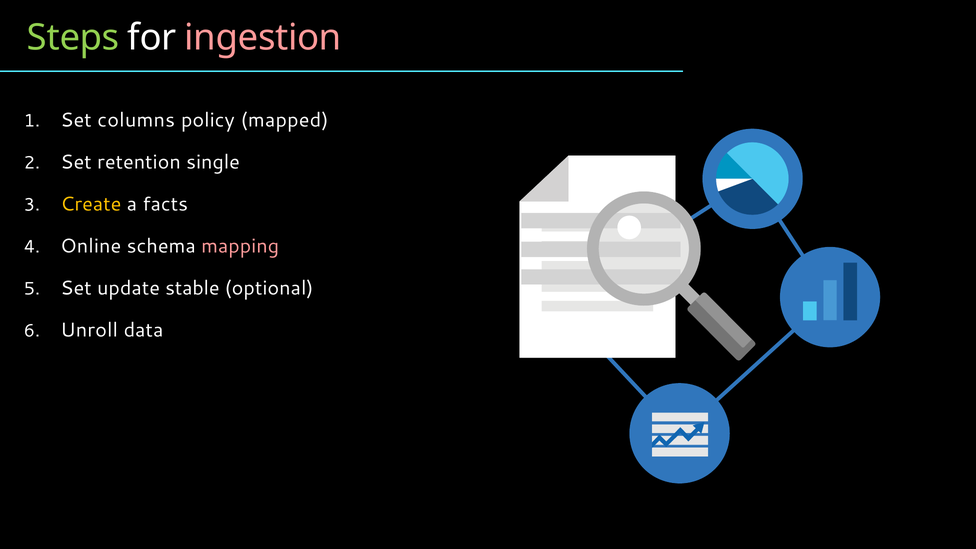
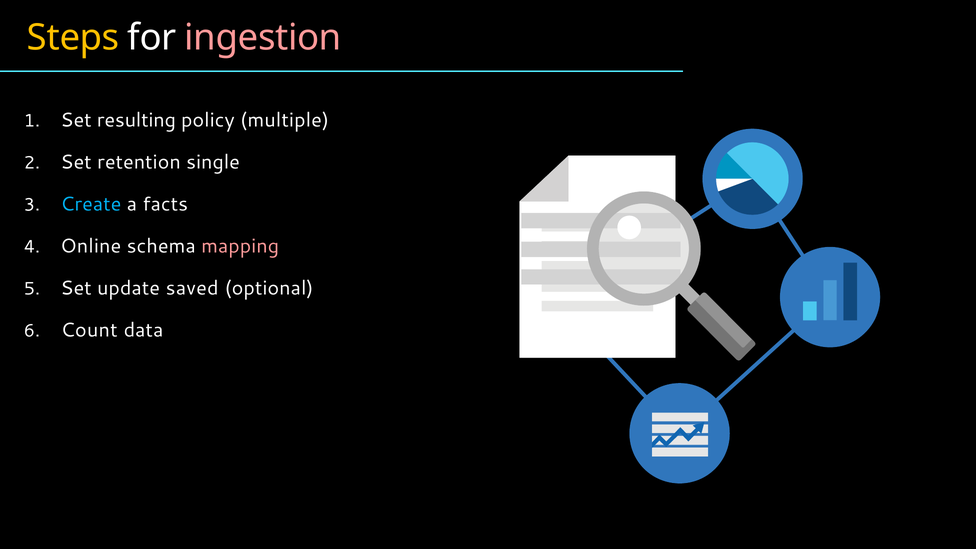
Steps colour: light green -> yellow (73, 38)
columns: columns -> resulting (136, 120)
mapped: mapped -> multiple (285, 120)
Create colour: yellow -> light blue (91, 204)
stable: stable -> saved (192, 288)
Unroll: Unroll -> Count (89, 330)
